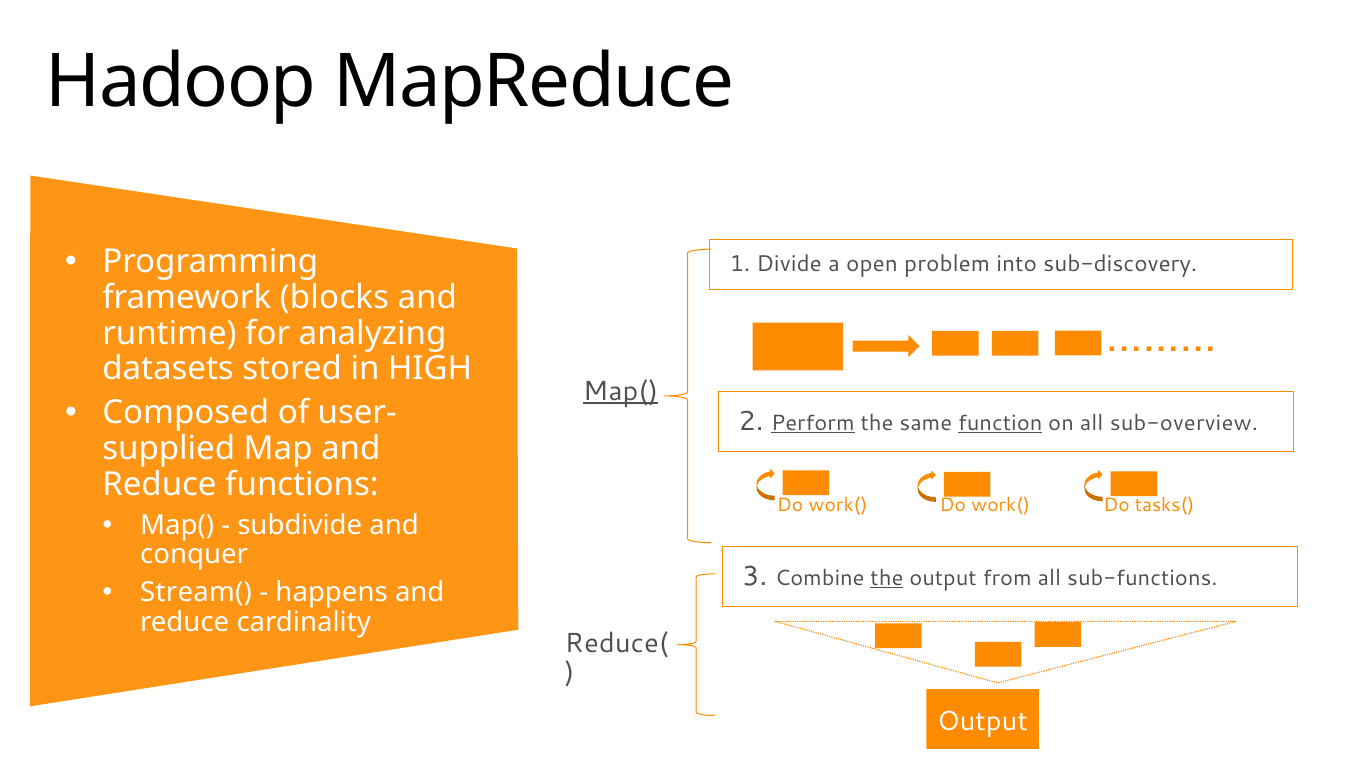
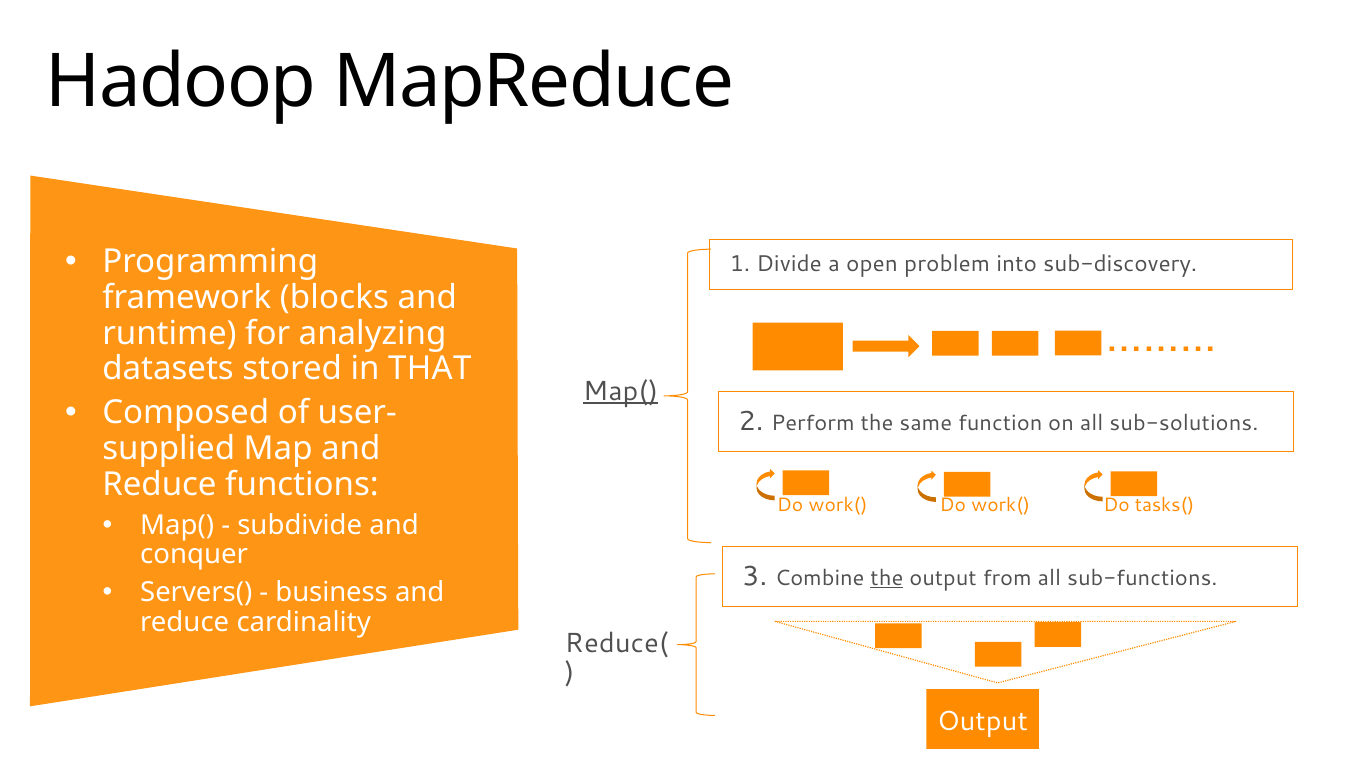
HIGH: HIGH -> THAT (430, 369)
Perform underline: present -> none (813, 423)
function underline: present -> none (1000, 423)
sub-overview: sub-overview -> sub-solutions (1184, 423)
Stream(: Stream( -> Servers( (196, 593)
happens: happens -> business (332, 593)
